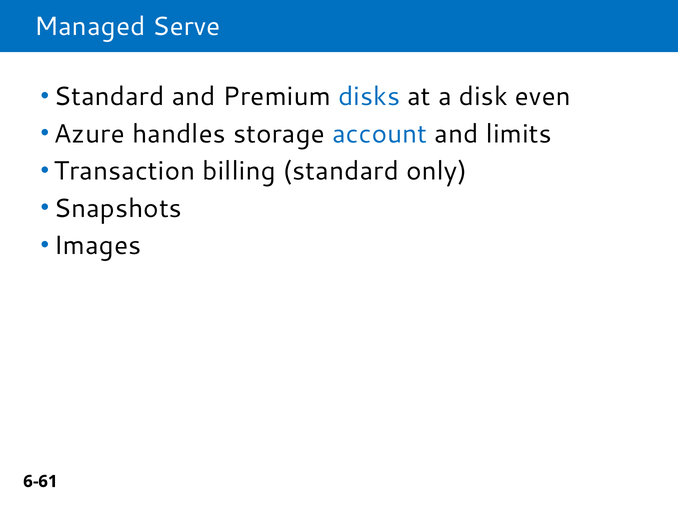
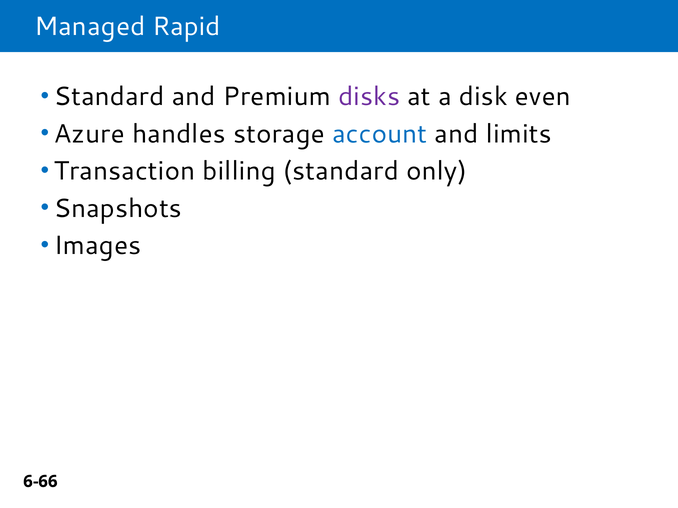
Serve: Serve -> Rapid (186, 27)
disks colour: blue -> purple (369, 97)
6-61: 6-61 -> 6-66 (40, 482)
